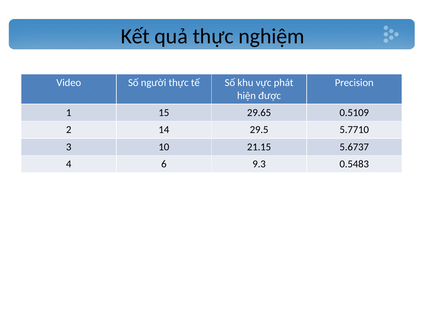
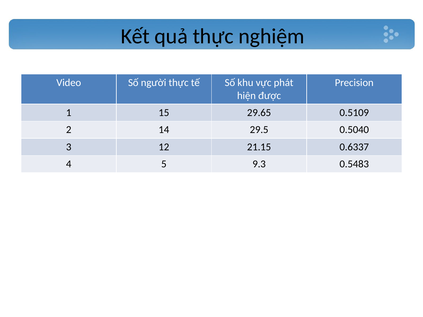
5.7710: 5.7710 -> 0.5040 (354, 130)
10: 10 -> 12 (164, 147)
5.6737: 5.6737 -> 0.6337 (354, 147)
6: 6 -> 5 (164, 164)
